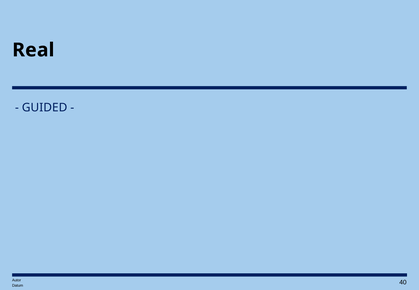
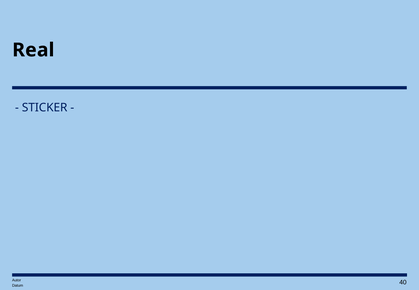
GUIDED: GUIDED -> STICKER (45, 108)
